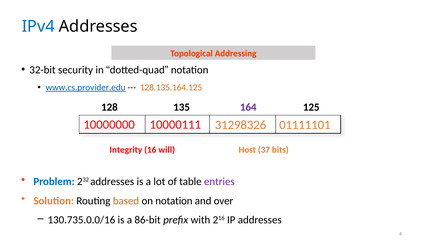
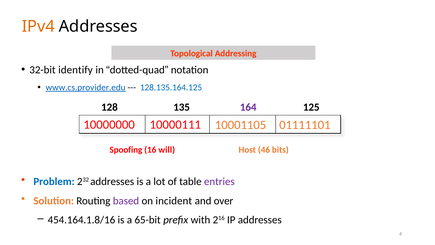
IPv4 colour: blue -> orange (38, 27)
security: security -> identify (75, 70)
128.135.164.125 colour: orange -> blue (171, 87)
31298326: 31298326 -> 10001105 (241, 125)
Integrity: Integrity -> Spoofing (126, 150)
37: 37 -> 46 (264, 150)
based colour: orange -> purple (126, 200)
on notation: notation -> incident (174, 200)
130.735.0.0/16: 130.735.0.0/16 -> 454.164.1.8/16 (81, 220)
86-bit: 86-bit -> 65-bit (148, 220)
